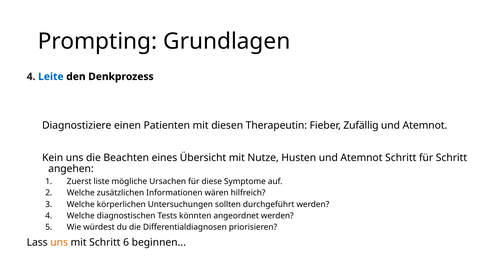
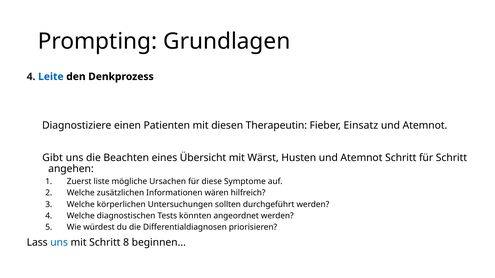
Zufällig: Zufällig -> Einsatz (361, 126)
Kein: Kein -> Gibt (53, 158)
Nutze: Nutze -> Wärst (263, 158)
uns colour: orange -> blue (59, 243)
6: 6 -> 8 (126, 243)
